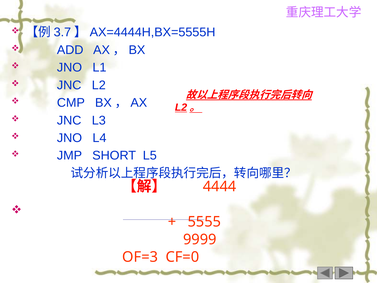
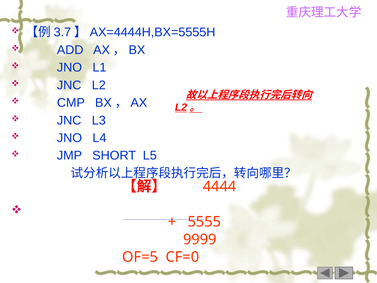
OF=3: OF=3 -> OF=5 (140, 257)
